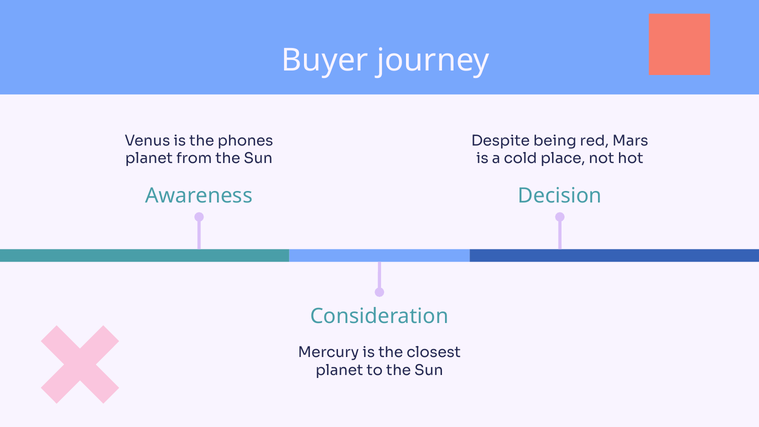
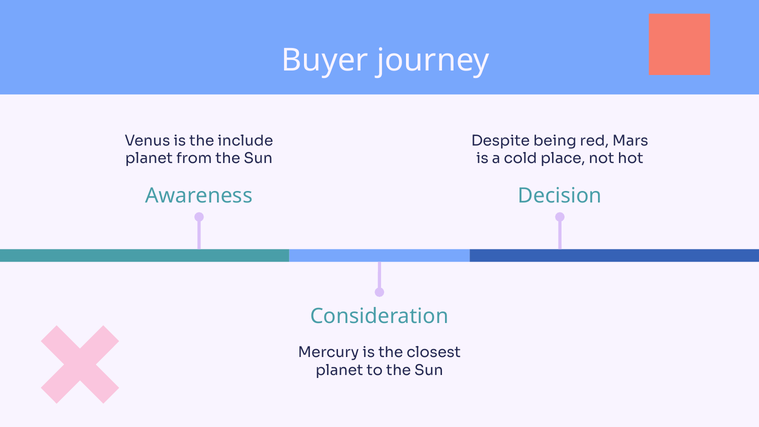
phones: phones -> include (245, 141)
